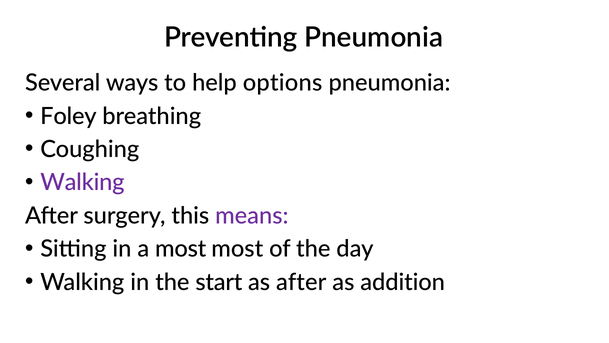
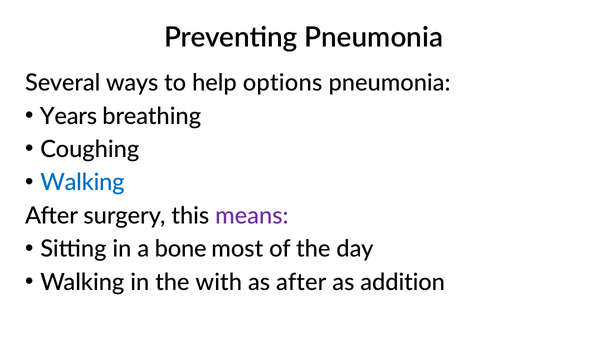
Foley: Foley -> Years (68, 116)
Walking colour: purple -> blue (82, 182)
a most: most -> bone (181, 249)
start: start -> with (219, 282)
